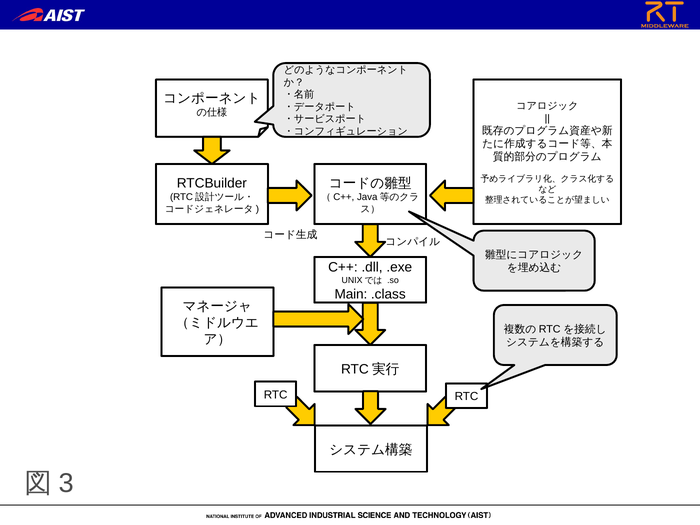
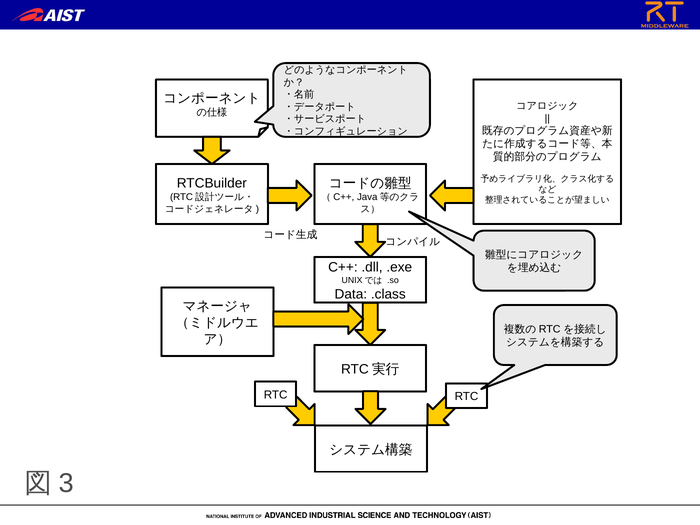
Main: Main -> Data (351, 294)
